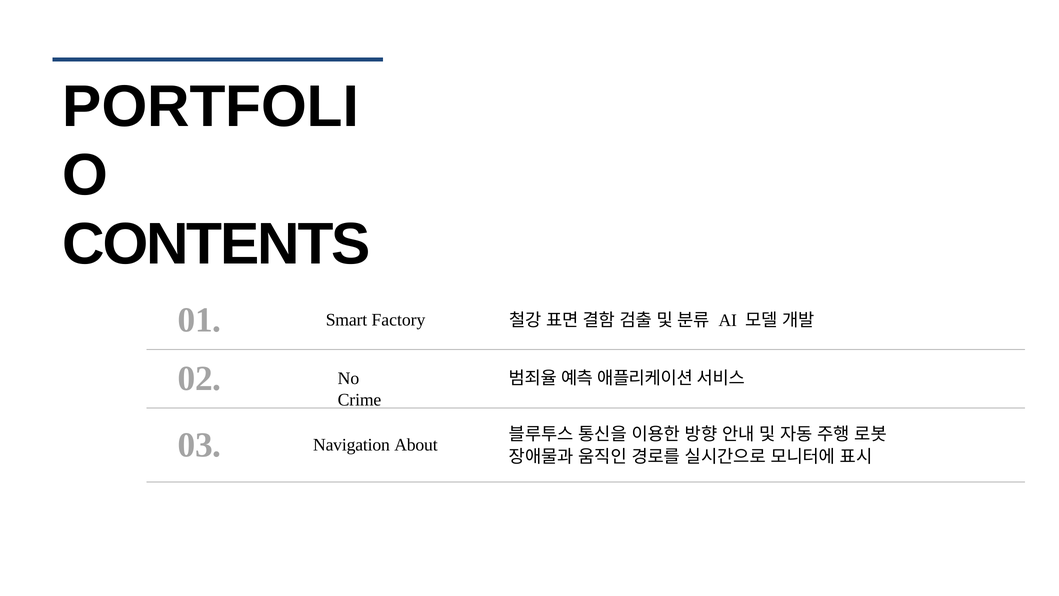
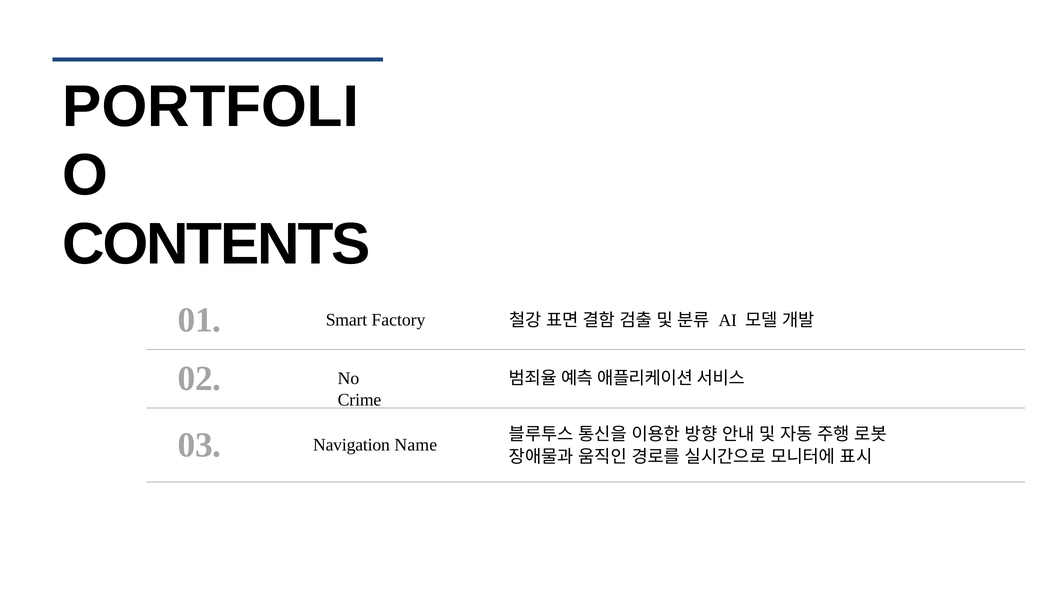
About: About -> Name (416, 445)
